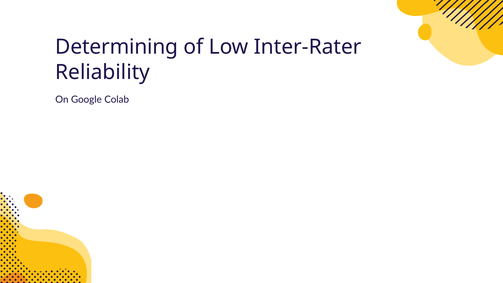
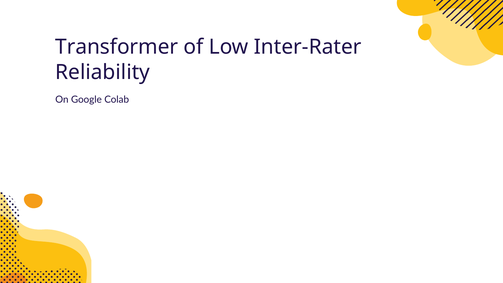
Determining: Determining -> Transformer (117, 47)
